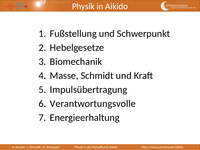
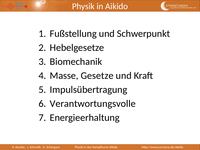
Masse Schmidt: Schmidt -> Gesetze (97, 76)
